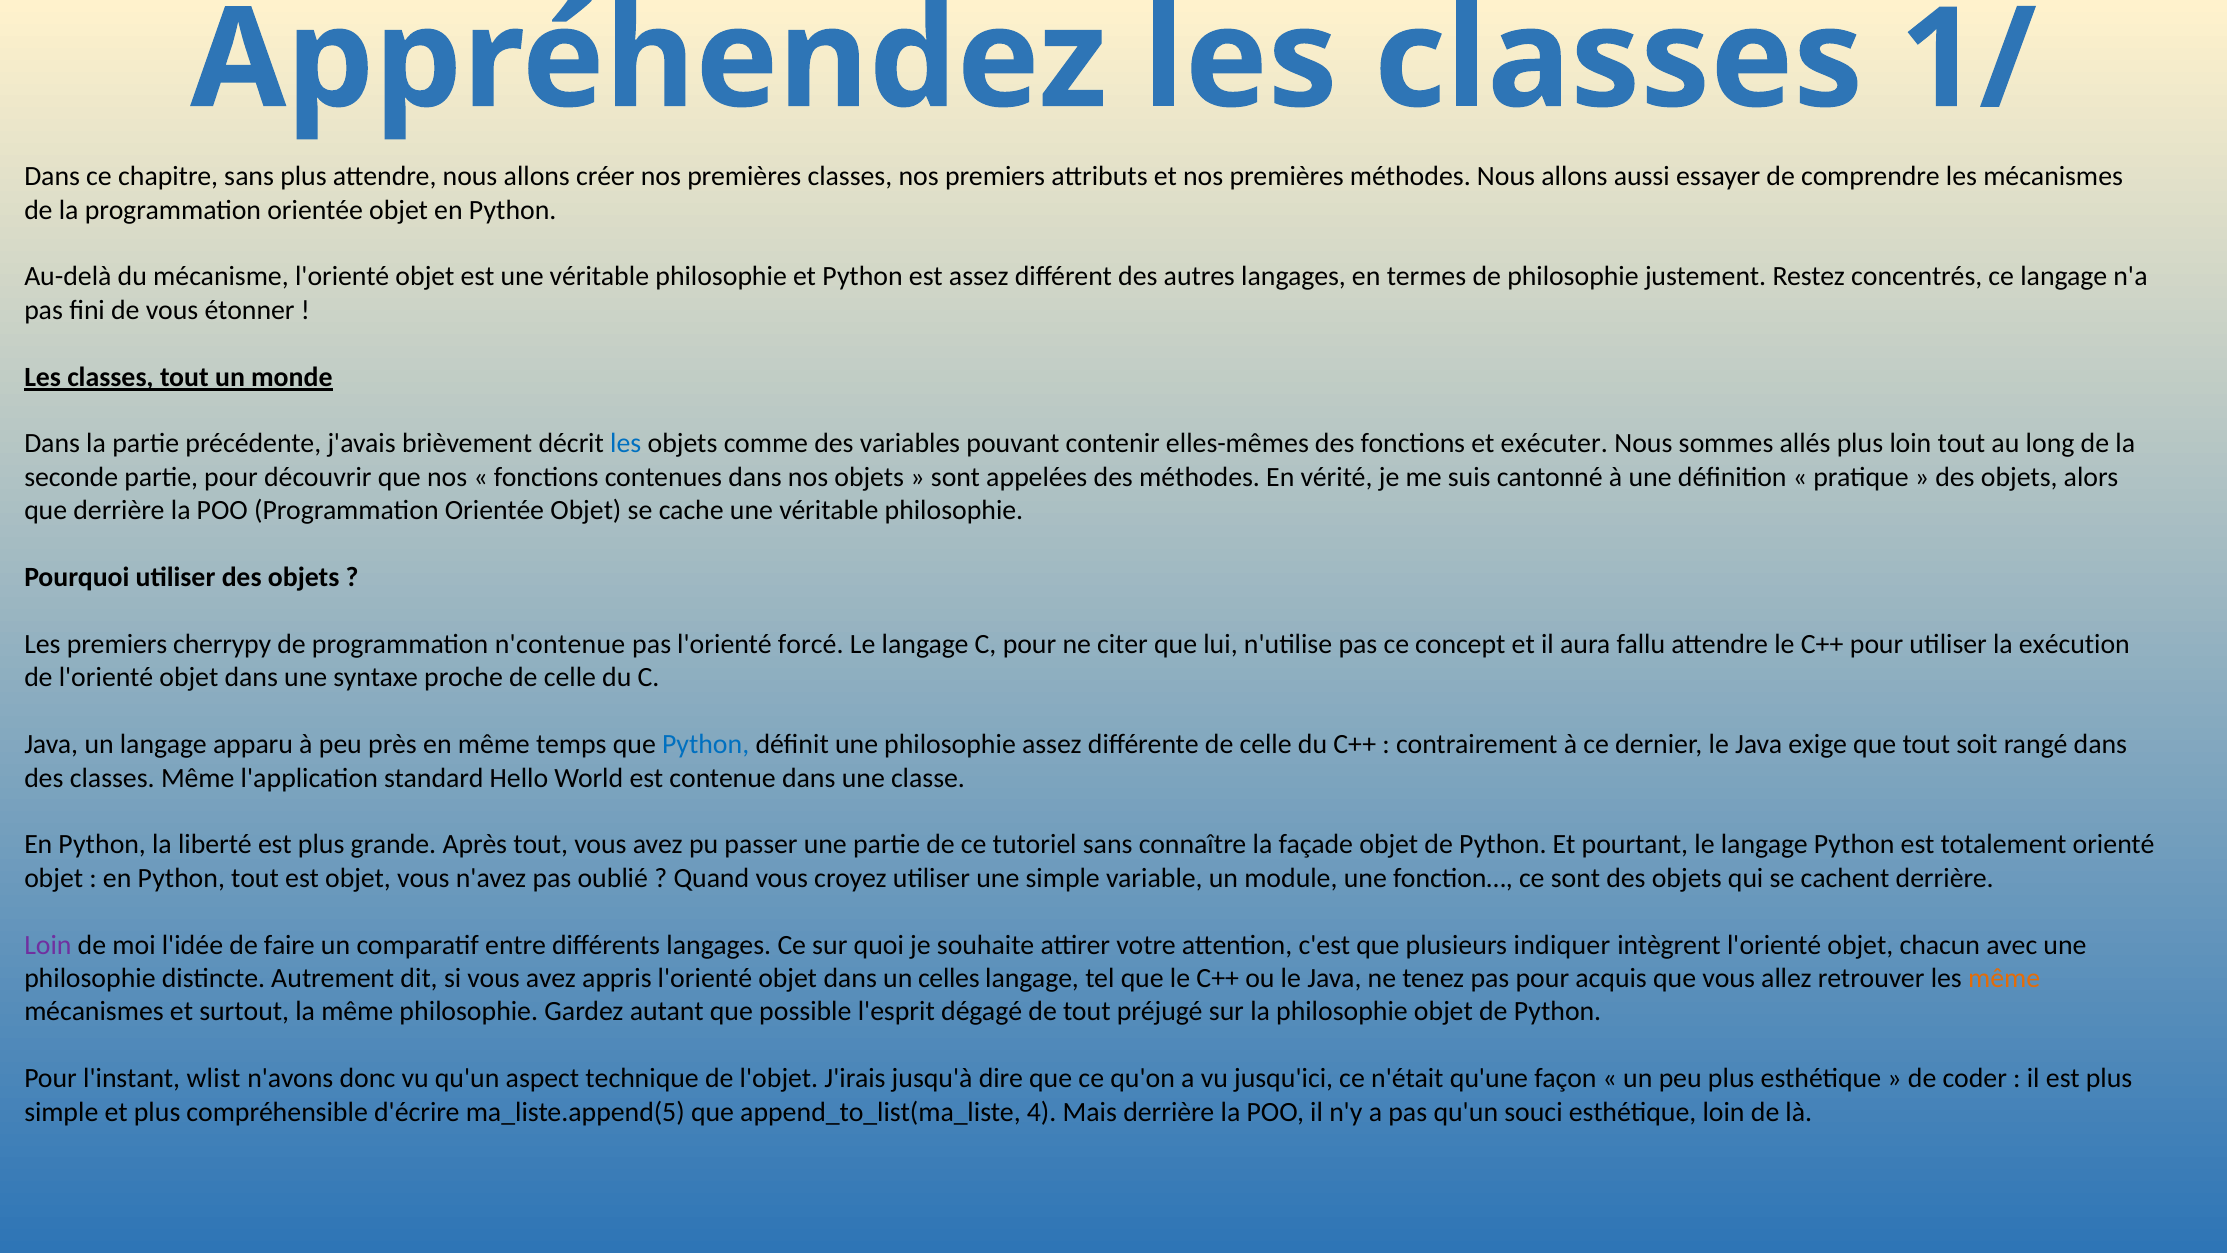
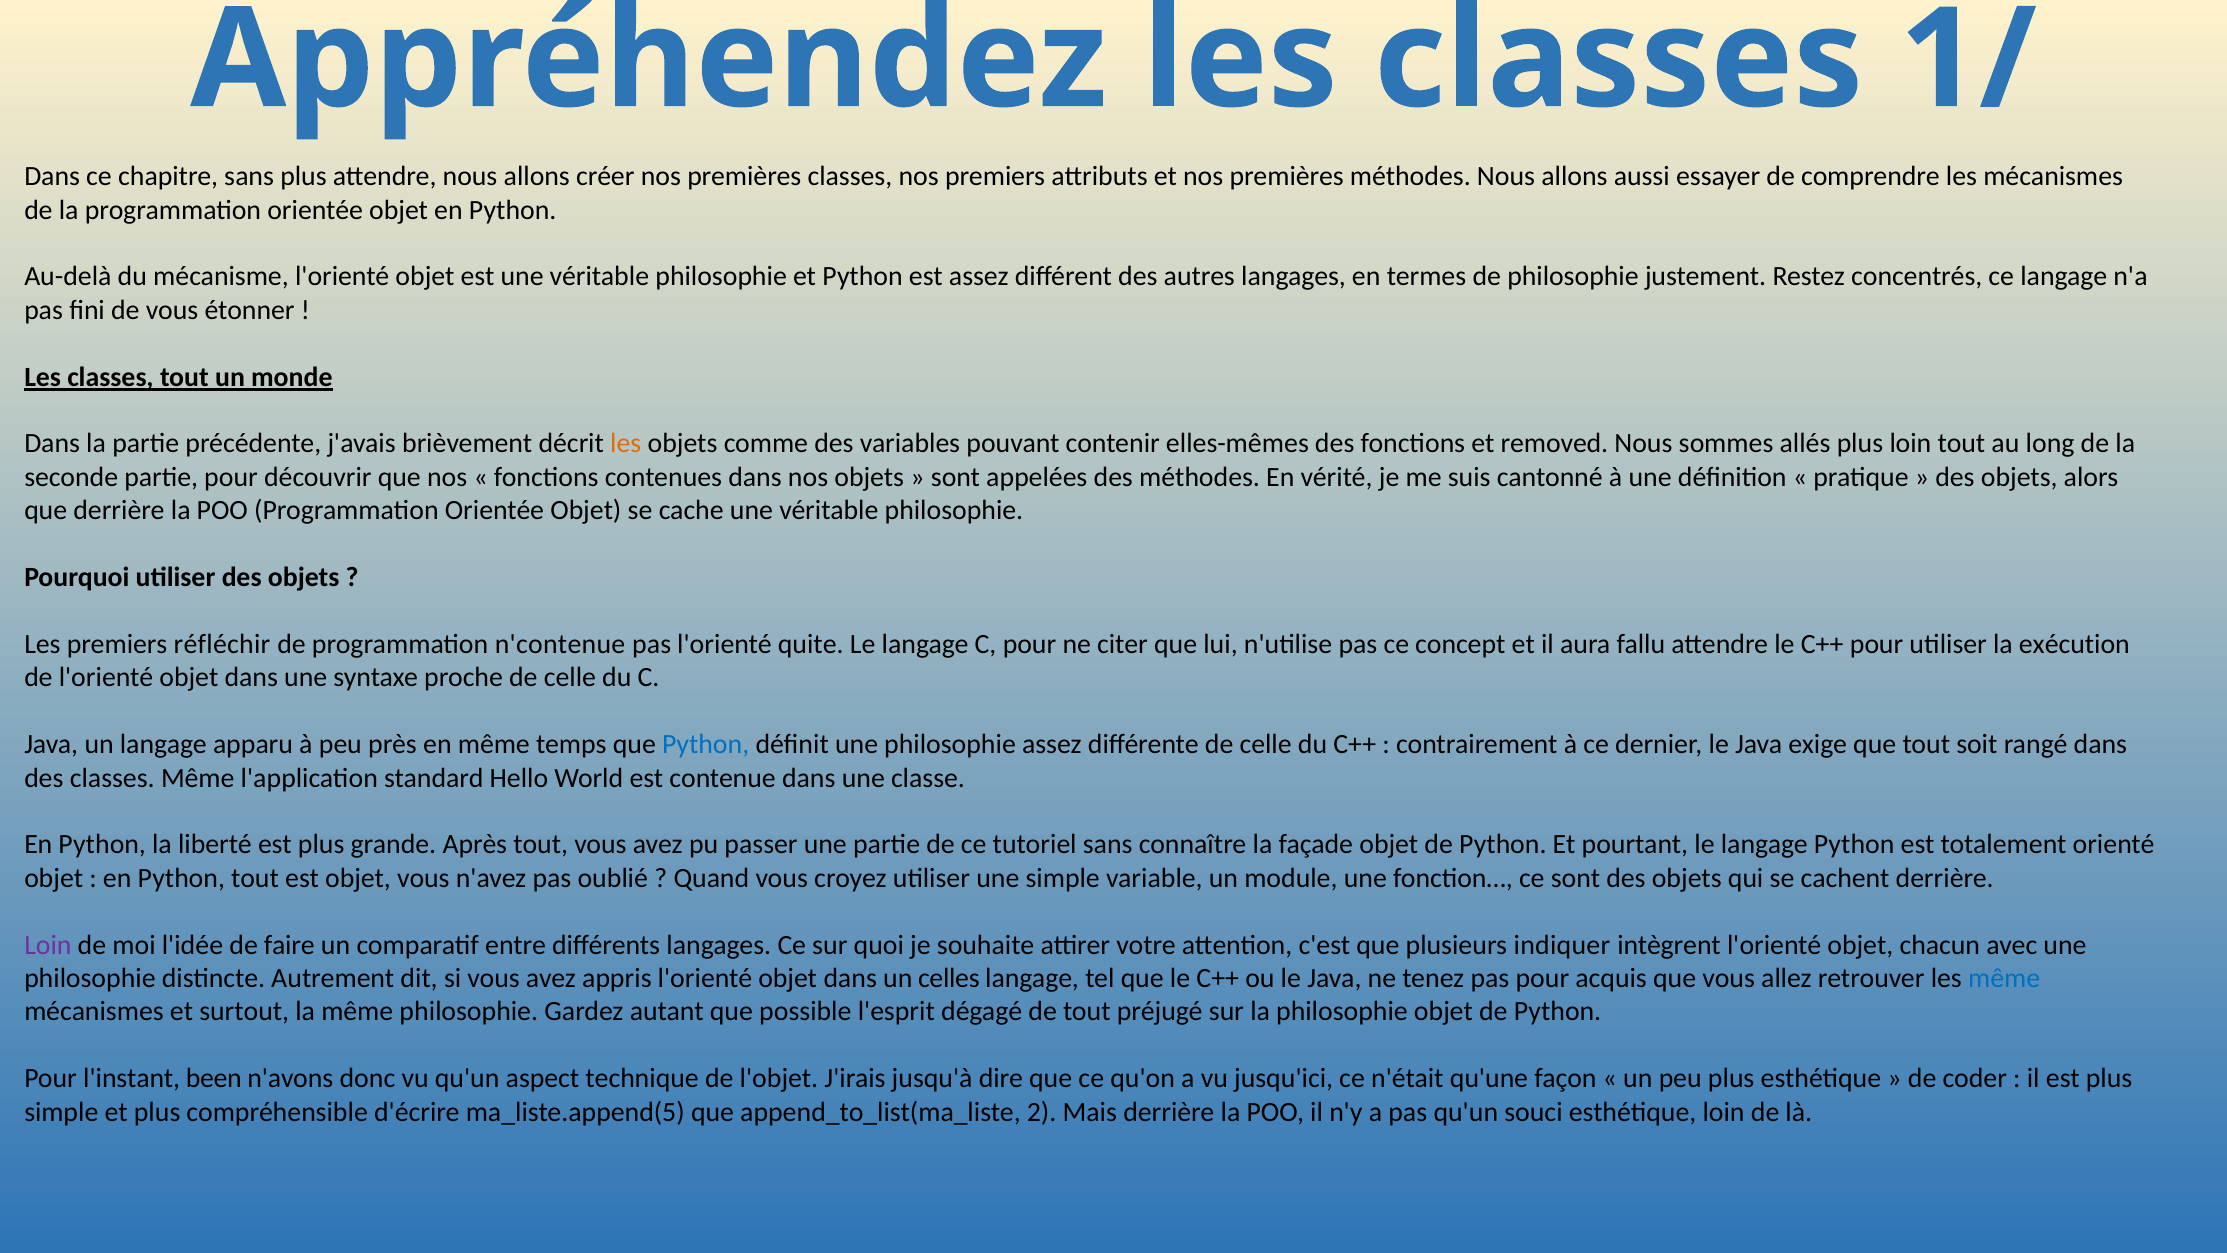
les colour: blue -> orange (626, 444)
exécuter: exécuter -> removed (1554, 444)
cherrypy: cherrypy -> réfléchir (222, 644)
forcé: forcé -> quite (811, 644)
même colour: orange -> blue (2004, 978)
wlist: wlist -> been (214, 1078)
4: 4 -> 2 (1042, 1112)
